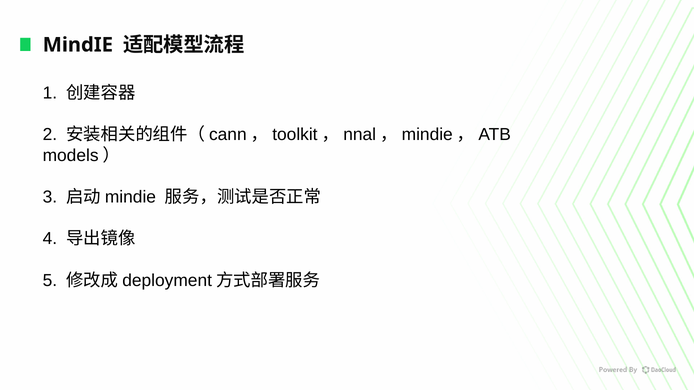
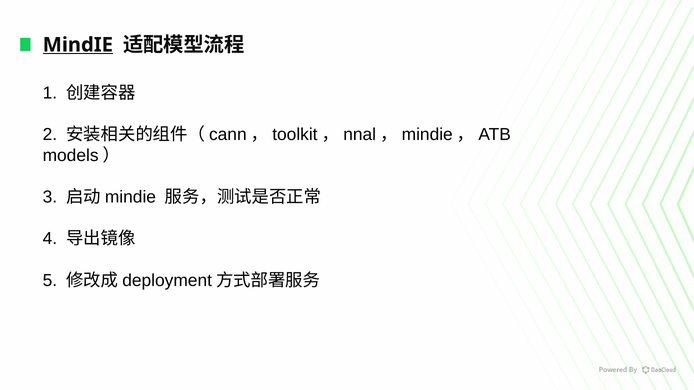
MindIE underline: none -> present (78, 45)
